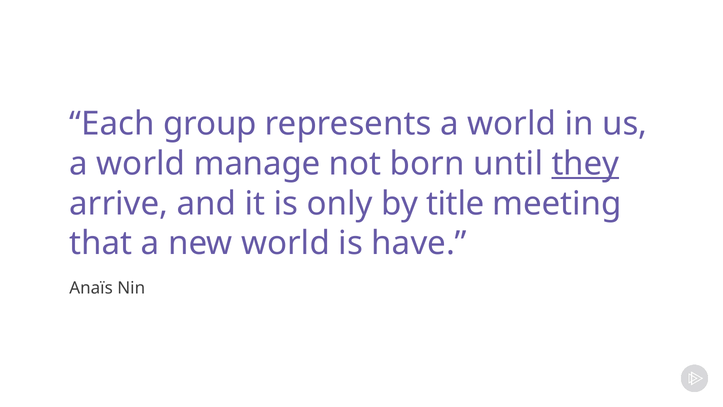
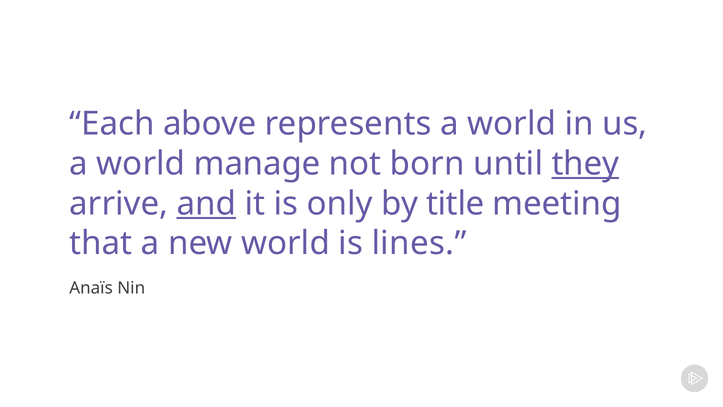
group: group -> above (210, 124)
and underline: none -> present (206, 203)
have: have -> lines (419, 243)
